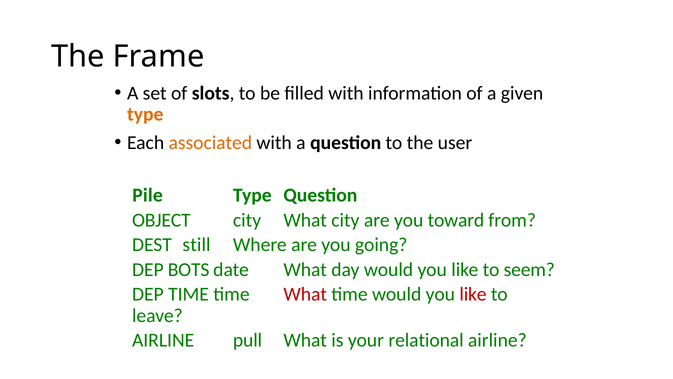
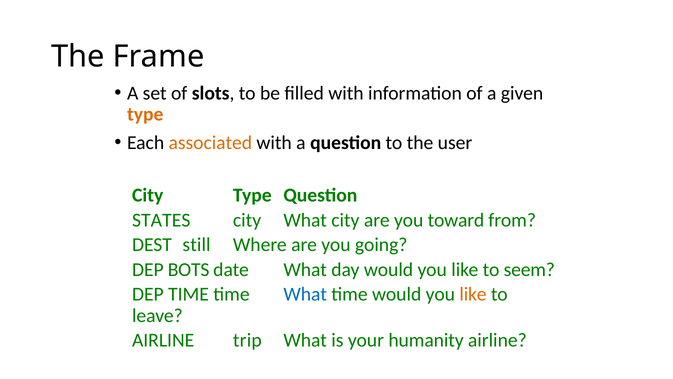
Pile: Pile -> City (148, 195)
OBJECT: OBJECT -> STATES (161, 220)
What colour: red -> blue (305, 294)
like colour: red -> orange (473, 294)
pull: pull -> trip (247, 340)
relational: relational -> humanity (426, 340)
